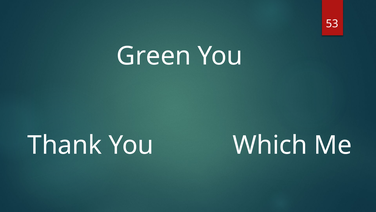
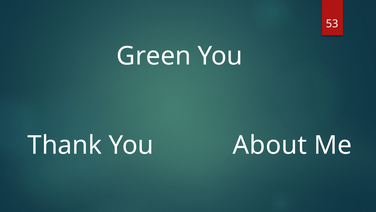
Which: Which -> About (270, 145)
